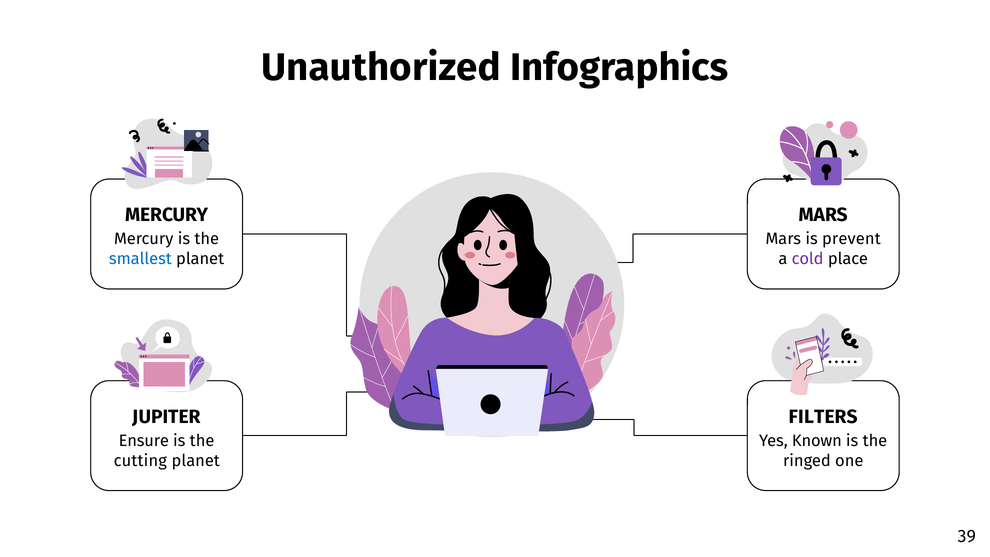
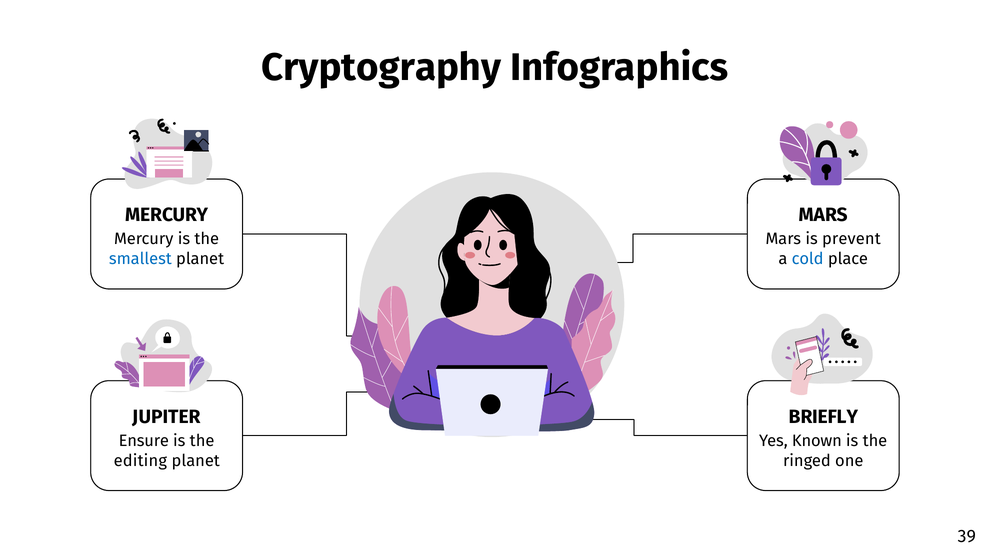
Unauthorized: Unauthorized -> Cryptography (381, 67)
cold colour: purple -> blue (808, 259)
FILTERS: FILTERS -> BRIEFLY (823, 417)
cutting: cutting -> editing (140, 461)
